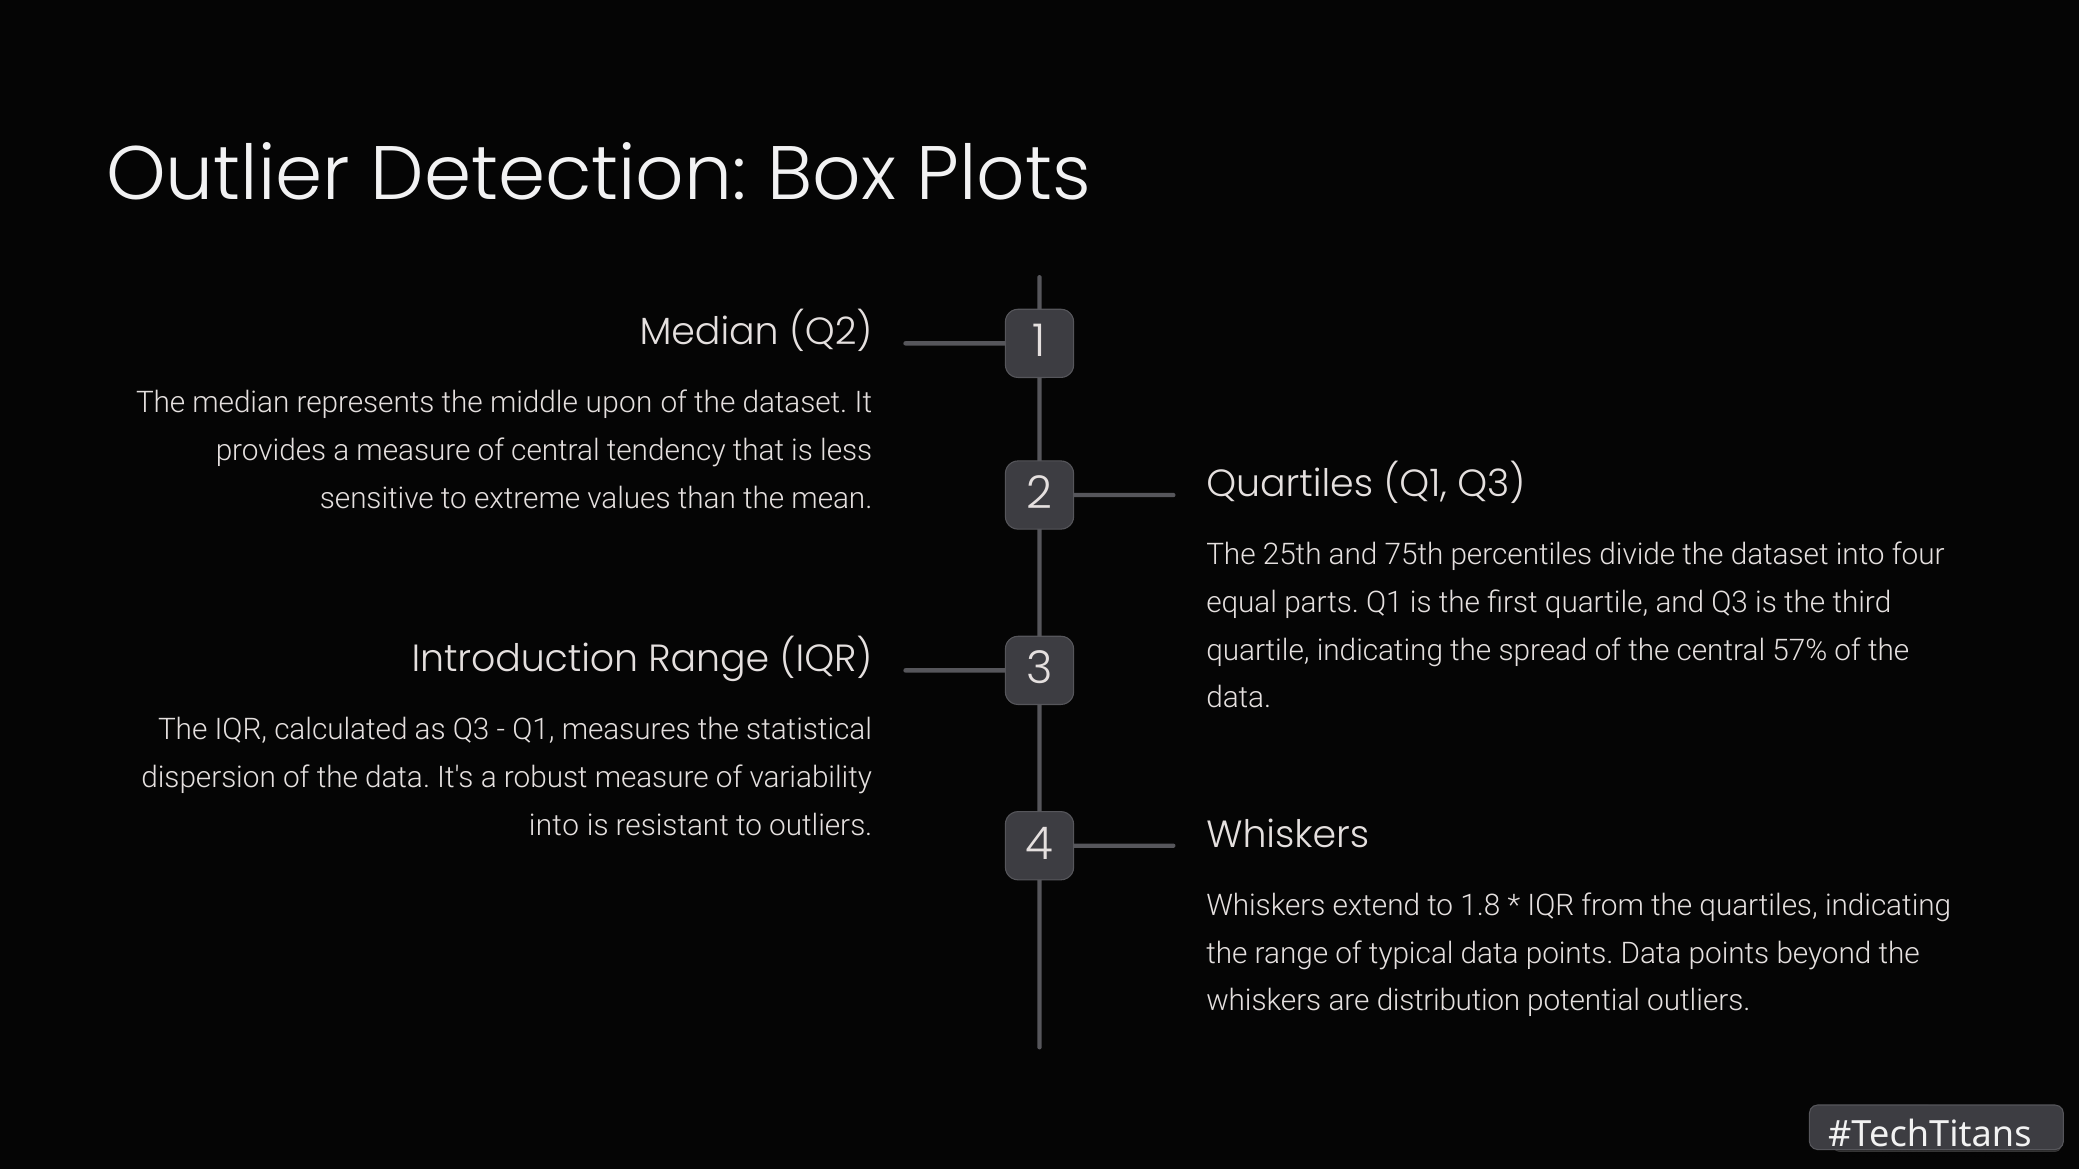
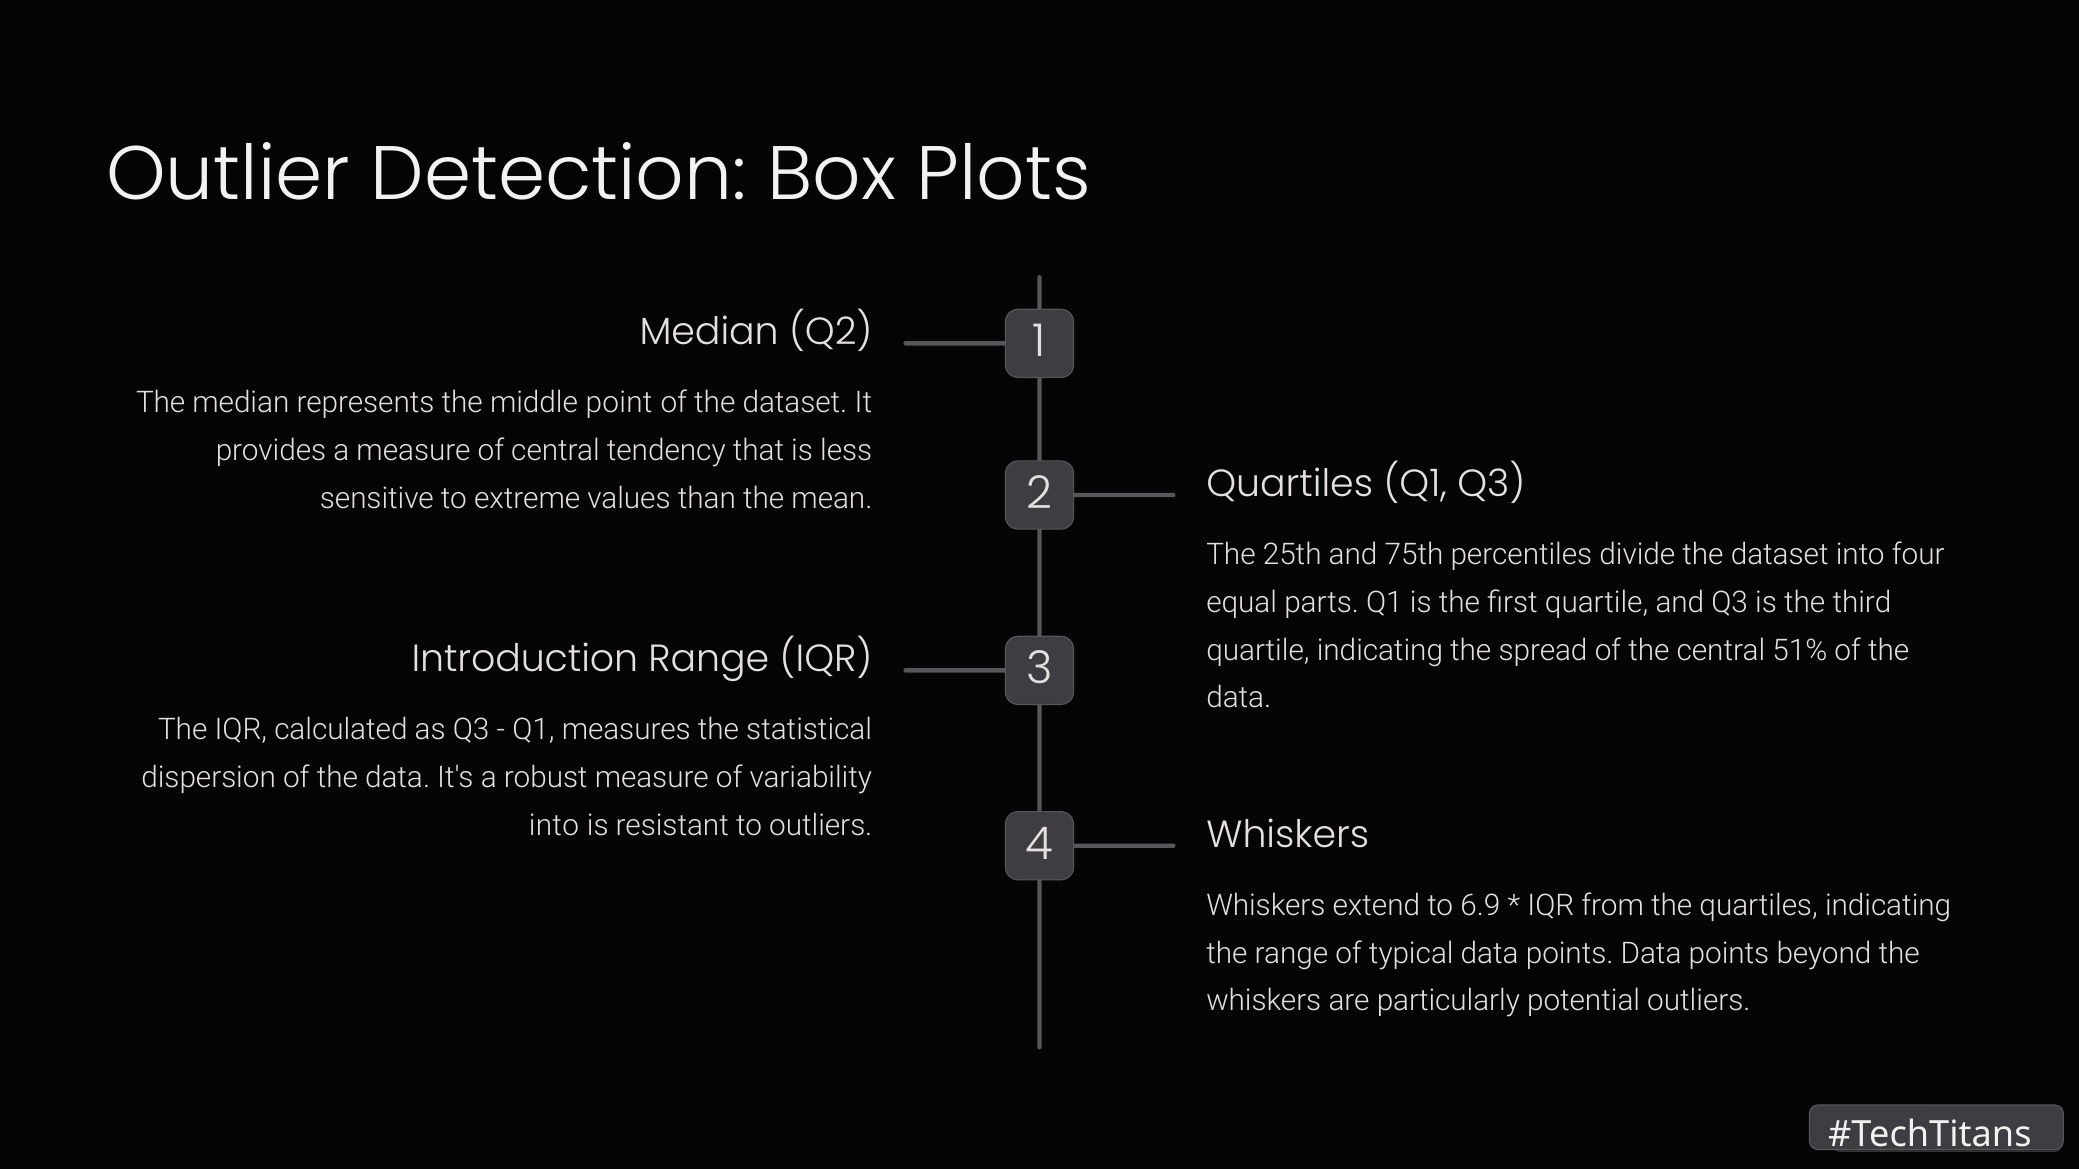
upon: upon -> point (619, 403)
57%: 57% -> 51% (1800, 651)
1.8: 1.8 -> 6.9 (1480, 906)
distribution: distribution -> particularly (1448, 1001)
